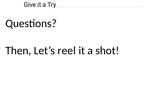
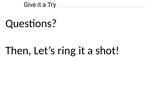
reel: reel -> ring (67, 51)
